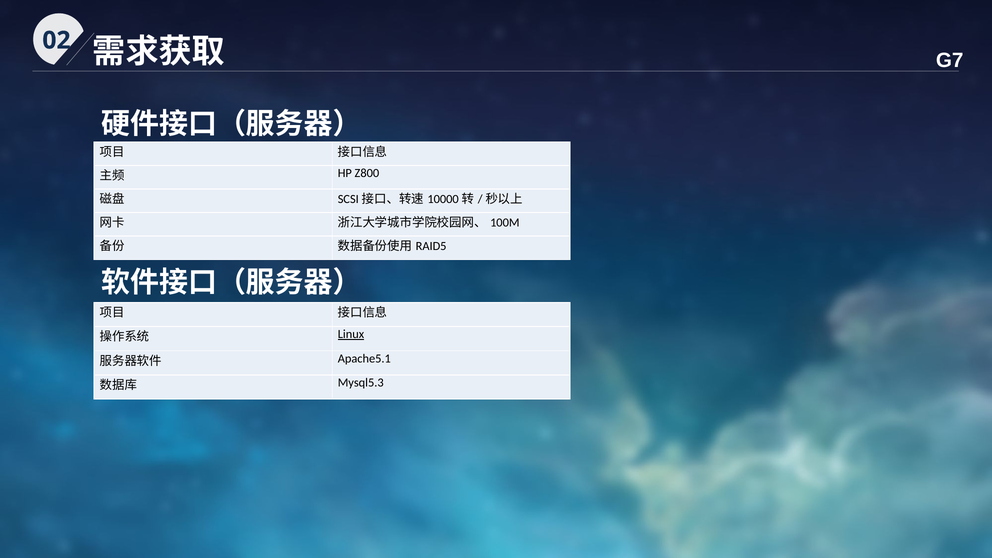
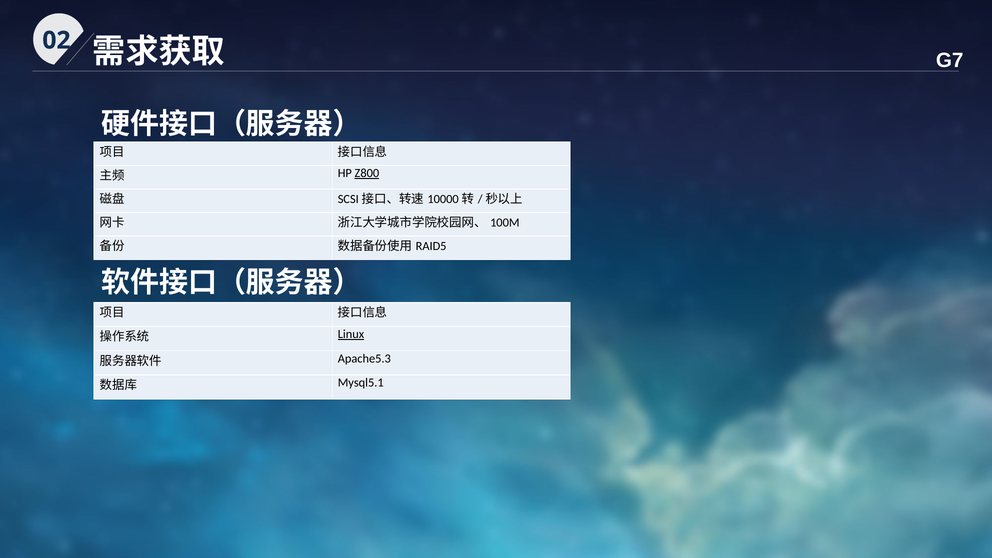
Z800 underline: none -> present (367, 173)
Apache5.1: Apache5.1 -> Apache5.3 (364, 358)
Mysql5.3: Mysql5.3 -> Mysql5.1 (361, 383)
